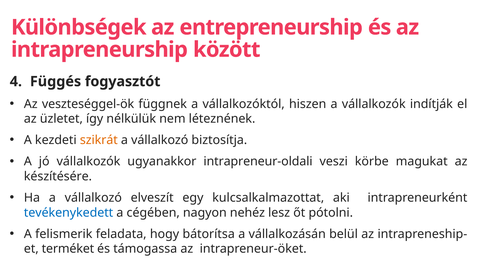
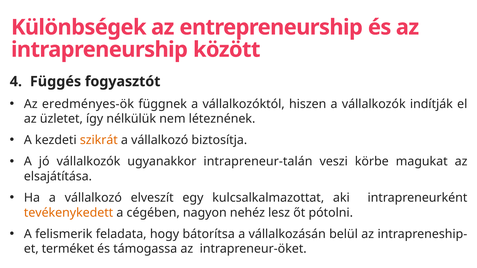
veszteséggel-ök: veszteséggel-ök -> eredményes-ök (88, 104)
intrapreneur-oldali: intrapreneur-oldali -> intrapreneur-talán (258, 162)
készítésére: készítésére -> elsajátítása (58, 177)
tevékenykedett colour: blue -> orange (69, 213)
